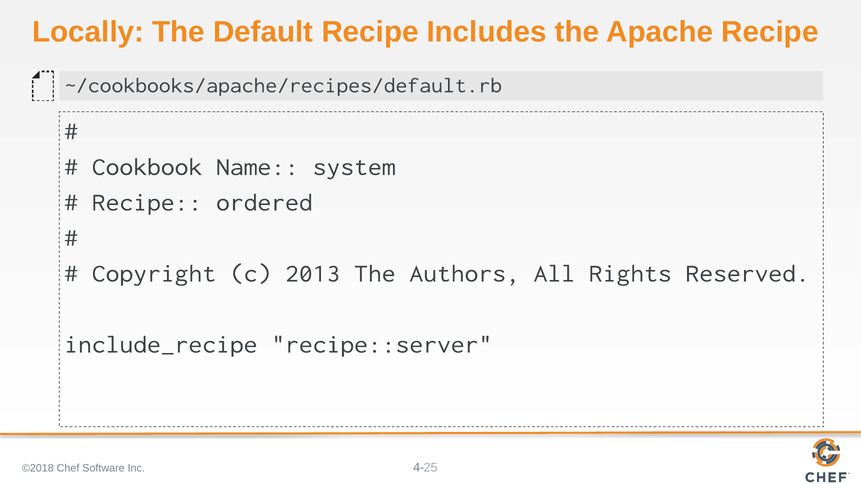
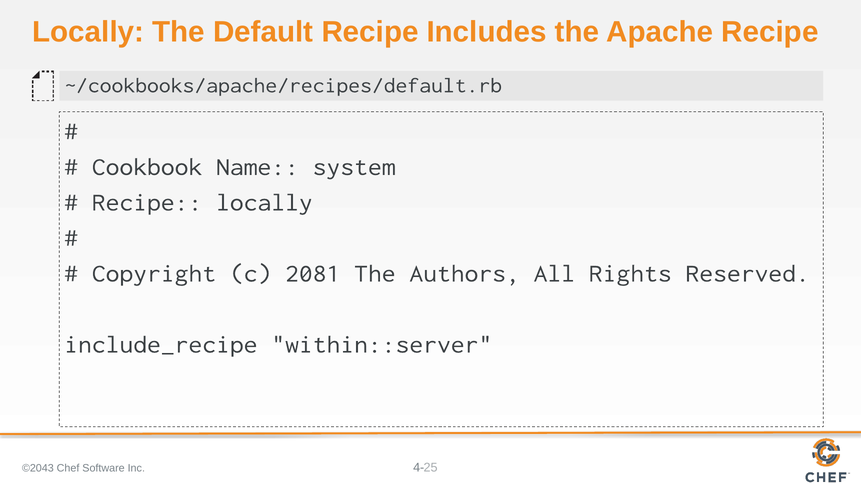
Recipe ordered: ordered -> locally (264, 202)
2013: 2013 -> 2081 (313, 273)
recipe::server: recipe::server -> within::server (382, 344)
©2018: ©2018 -> ©2043 (38, 469)
